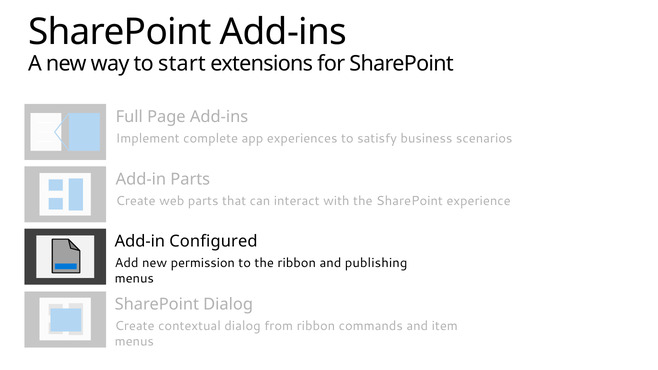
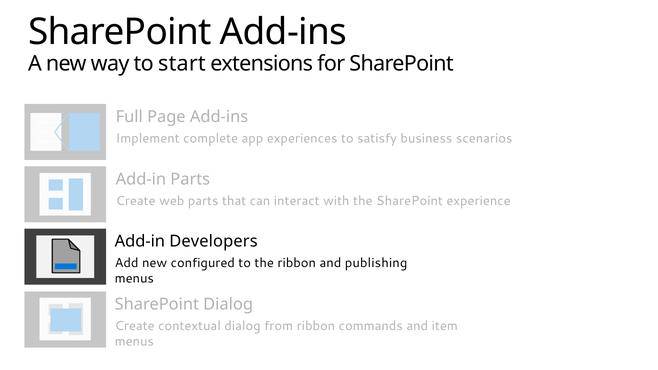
Configured: Configured -> Developers (213, 241)
permission: permission -> configured (203, 263)
